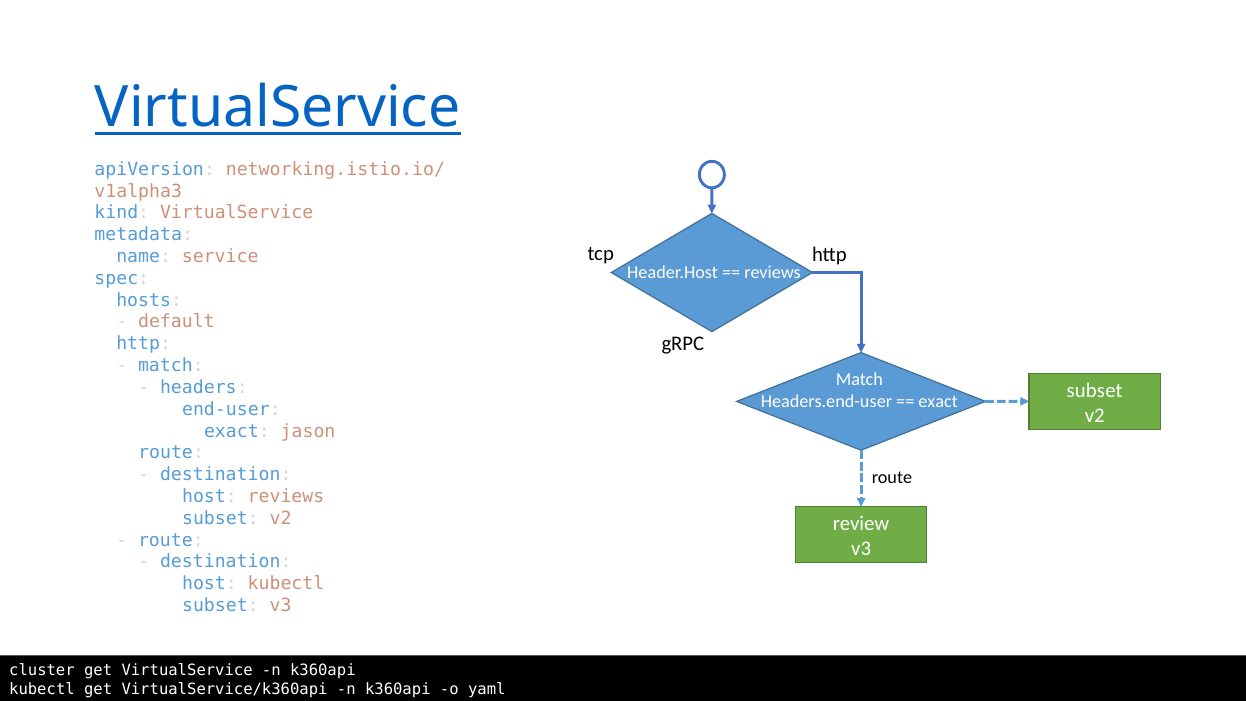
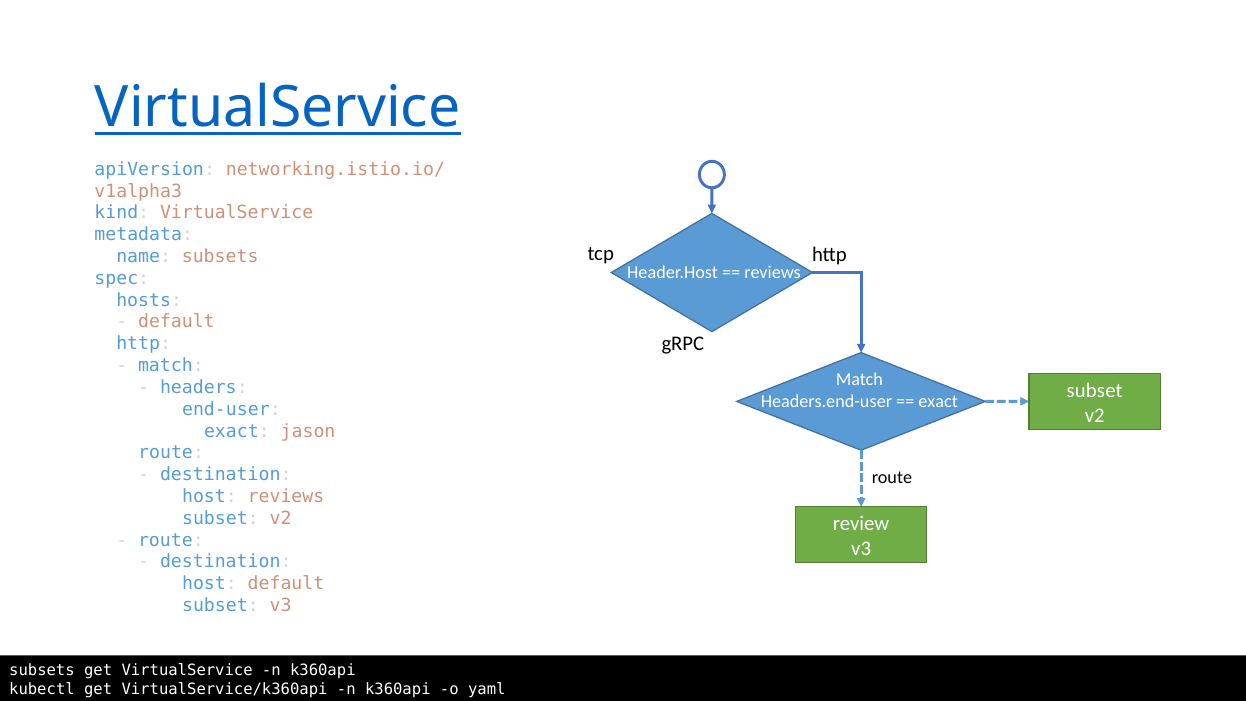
name service: service -> subsets (220, 256)
host kubectl: kubectl -> default (286, 584)
cluster: cluster -> subsets (42, 670)
